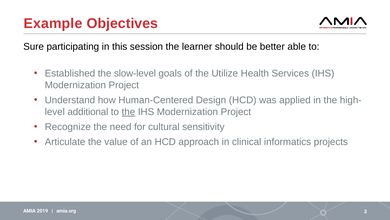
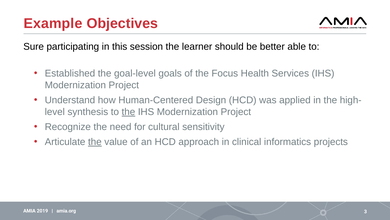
slow-level: slow-level -> goal-level (135, 73)
Utilize: Utilize -> Focus (225, 73)
additional: additional -> synthesis (88, 112)
the underline: none -> present (95, 142)
